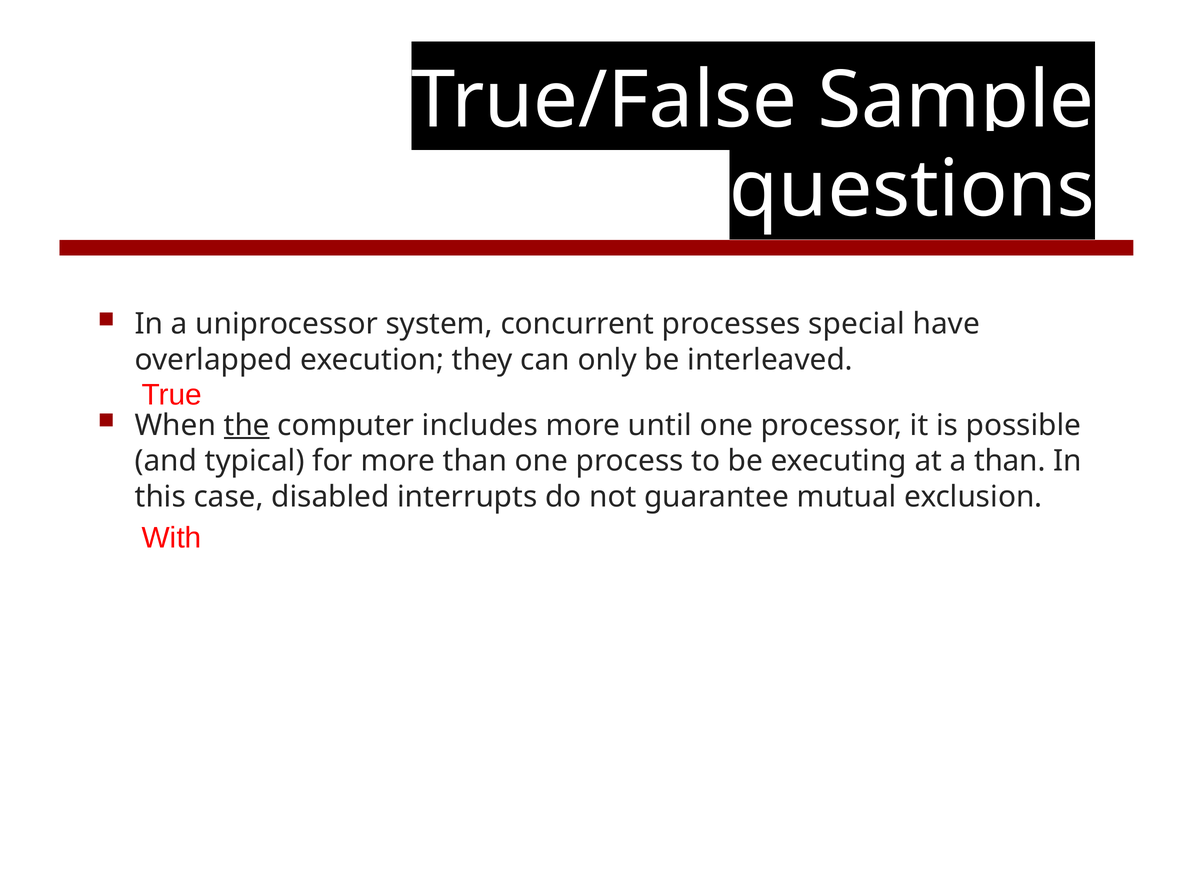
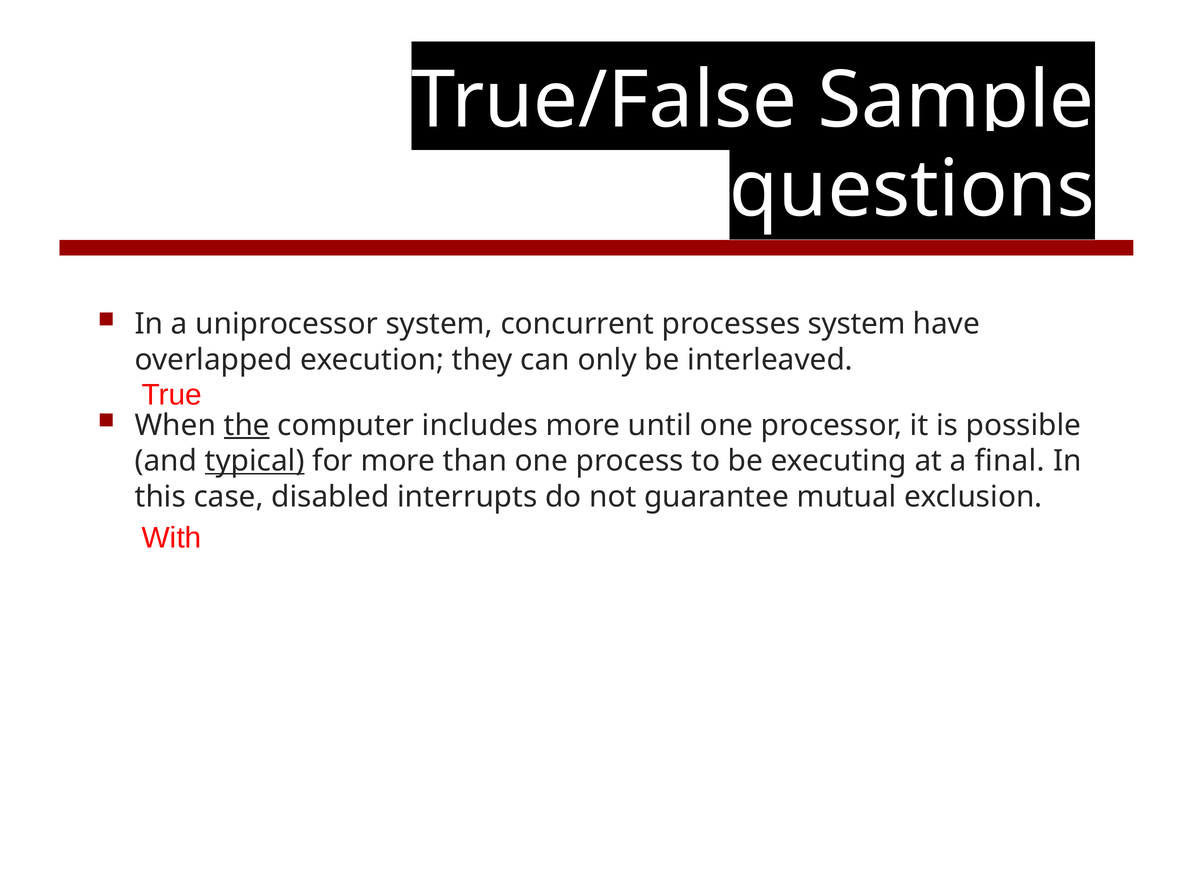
processes special: special -> system (857, 324)
typical underline: none -> present (255, 461)
a than: than -> final (1010, 461)
